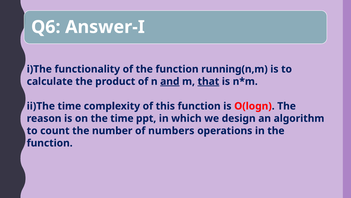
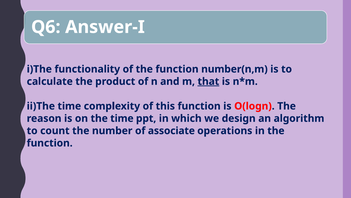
running(n,m: running(n,m -> number(n,m (234, 69)
and underline: present -> none (170, 81)
numbers: numbers -> associate (171, 130)
